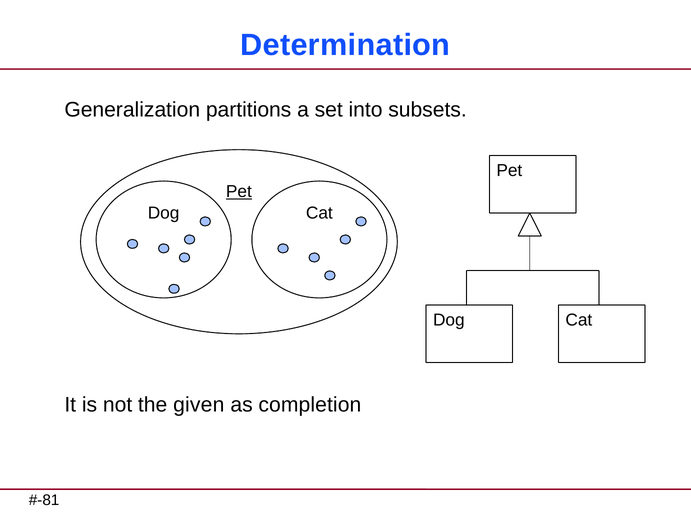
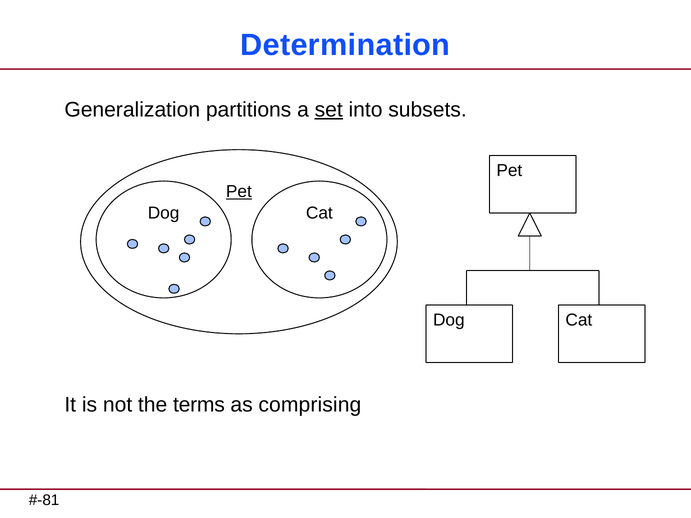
set underline: none -> present (329, 110)
given: given -> terms (199, 405)
completion: completion -> comprising (310, 405)
